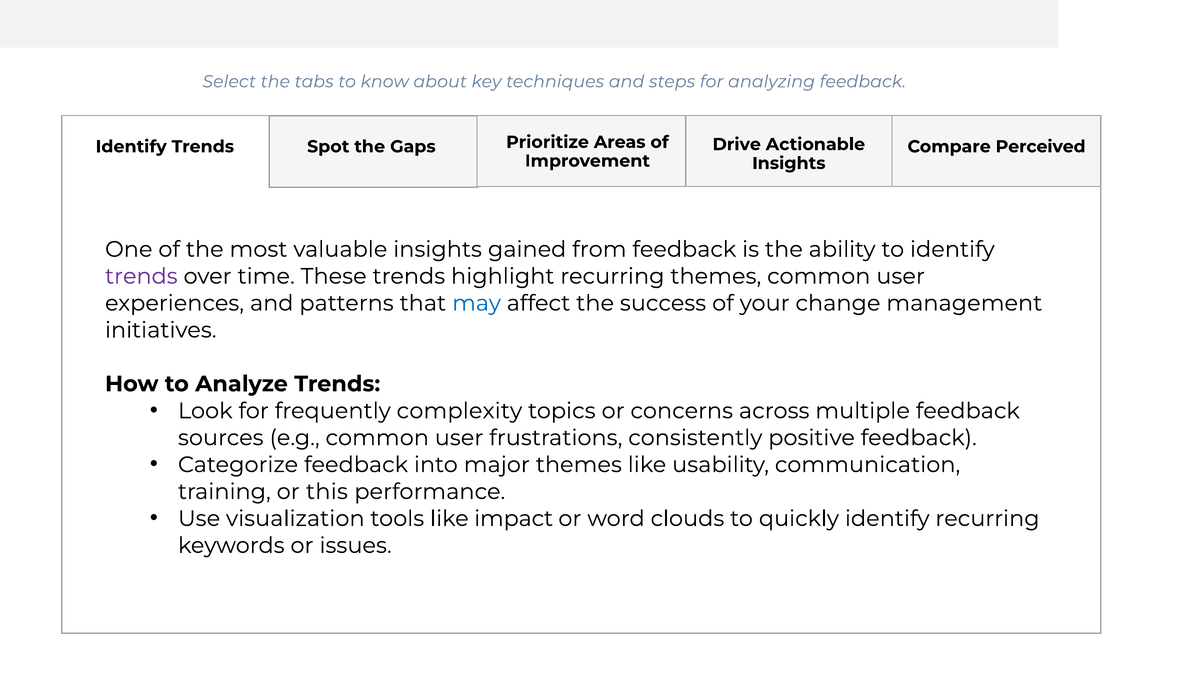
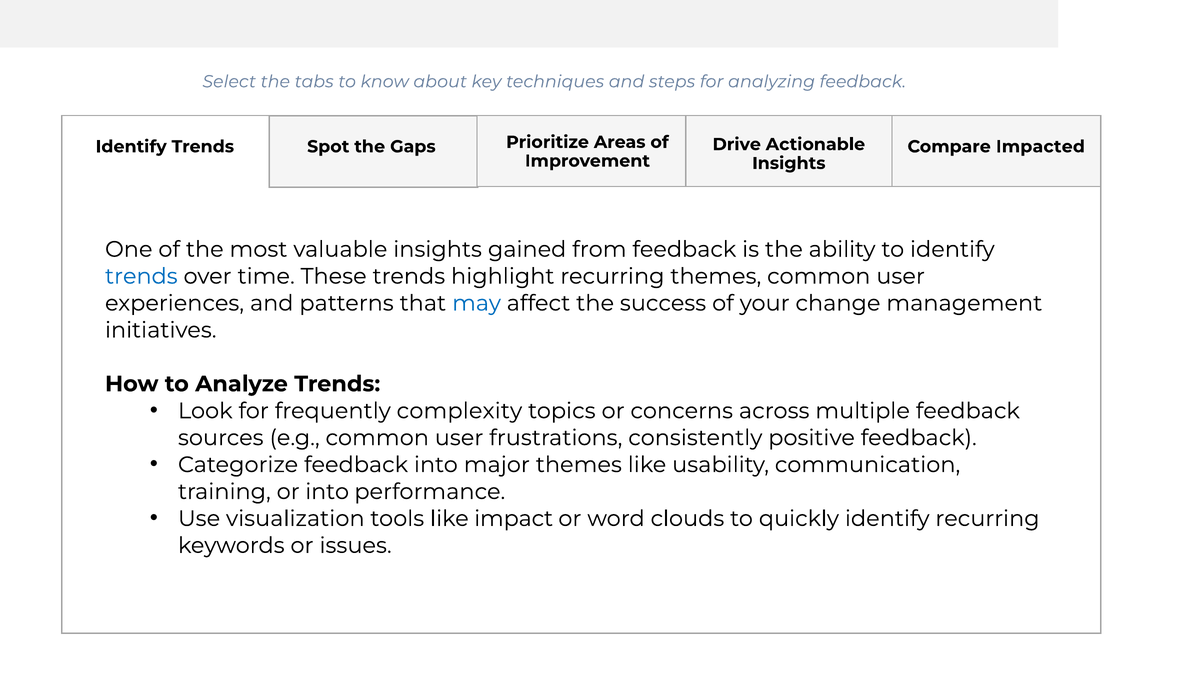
Perceived: Perceived -> Impacted (1040, 147)
trends colour: purple -> blue (141, 276)
or this: this -> into (327, 492)
